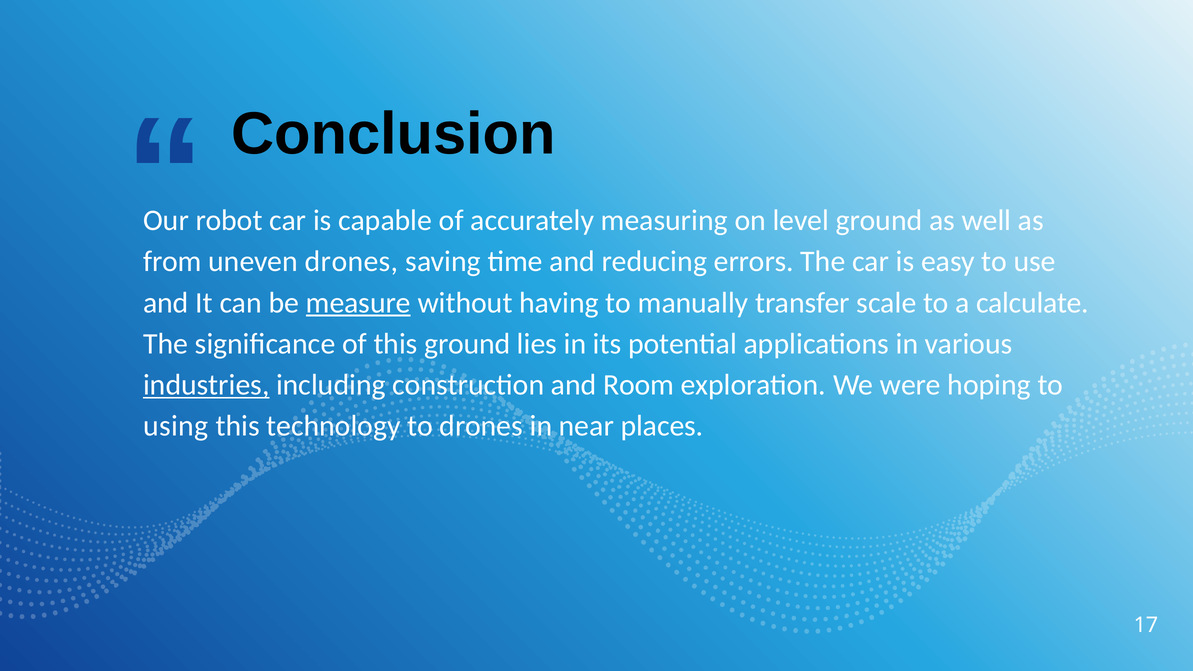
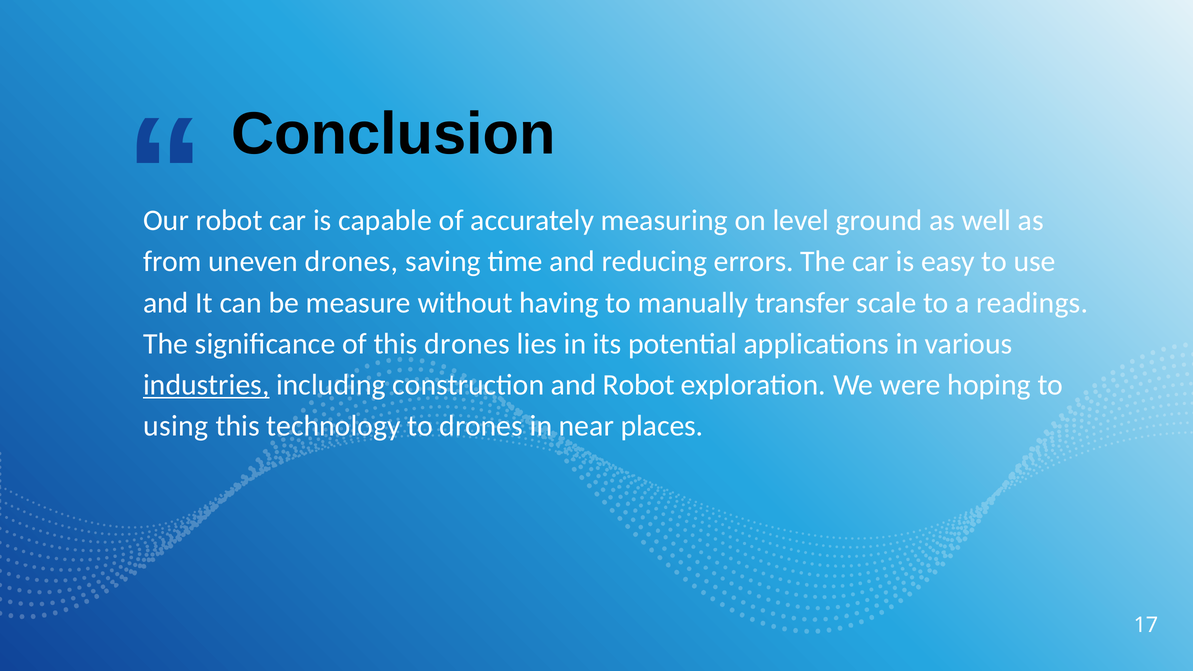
measure underline: present -> none (358, 303)
calculate: calculate -> readings (1032, 303)
this ground: ground -> drones (467, 344)
and Room: Room -> Robot (639, 385)
